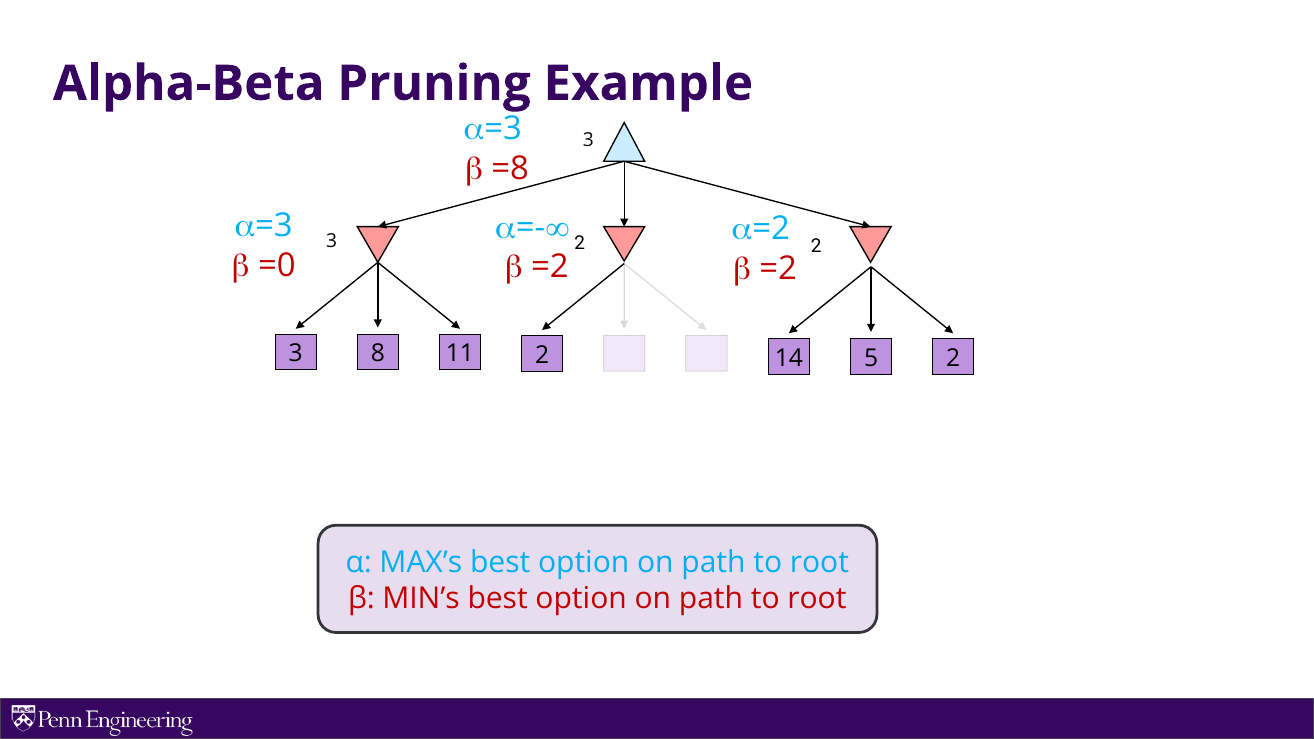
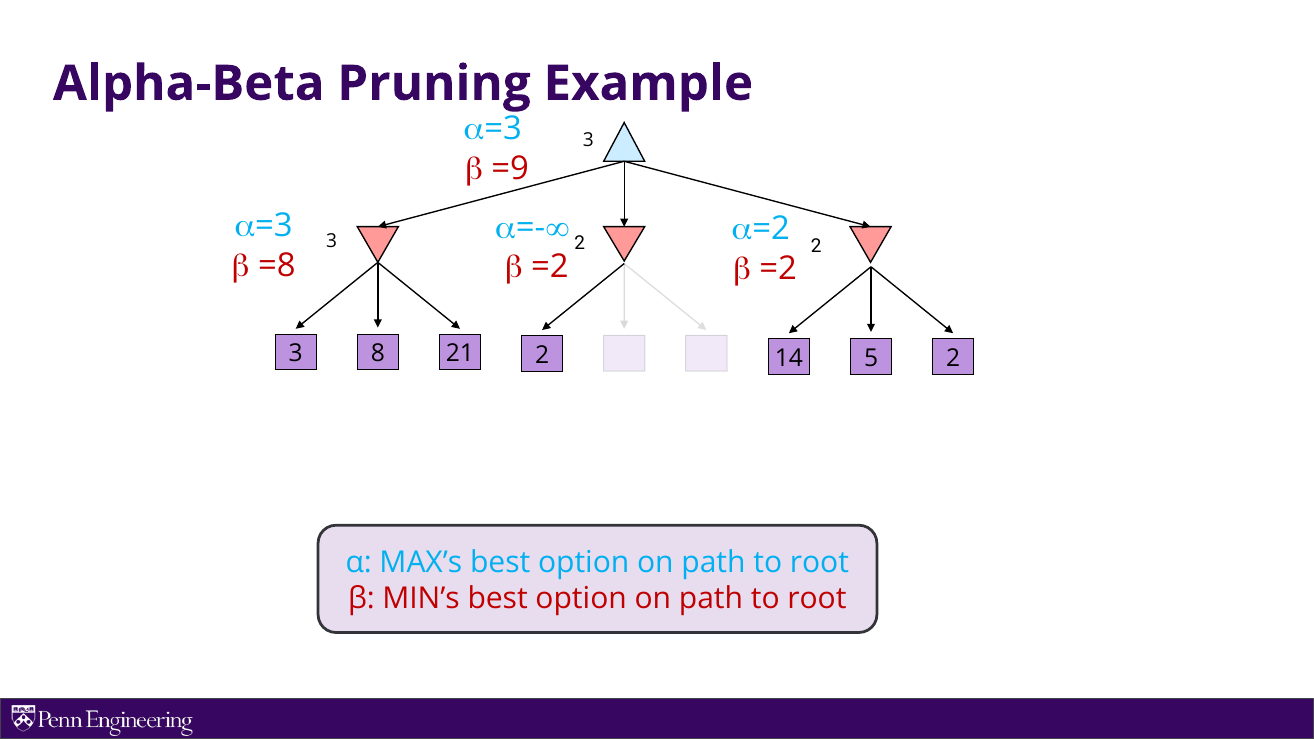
=8: =8 -> =9 (510, 168)
=0: =0 -> =8 (277, 265)
11: 11 -> 21 (460, 354)
